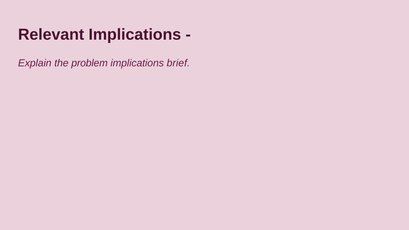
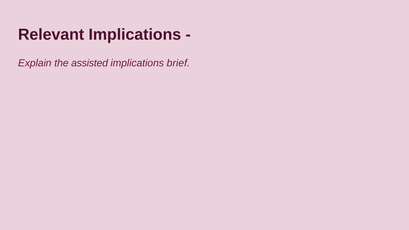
problem: problem -> assisted (90, 63)
